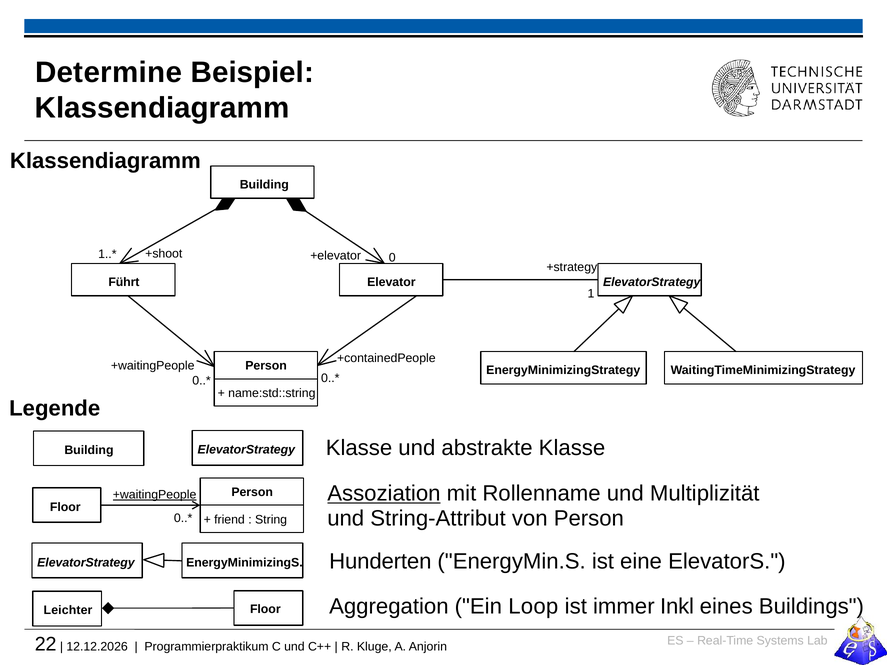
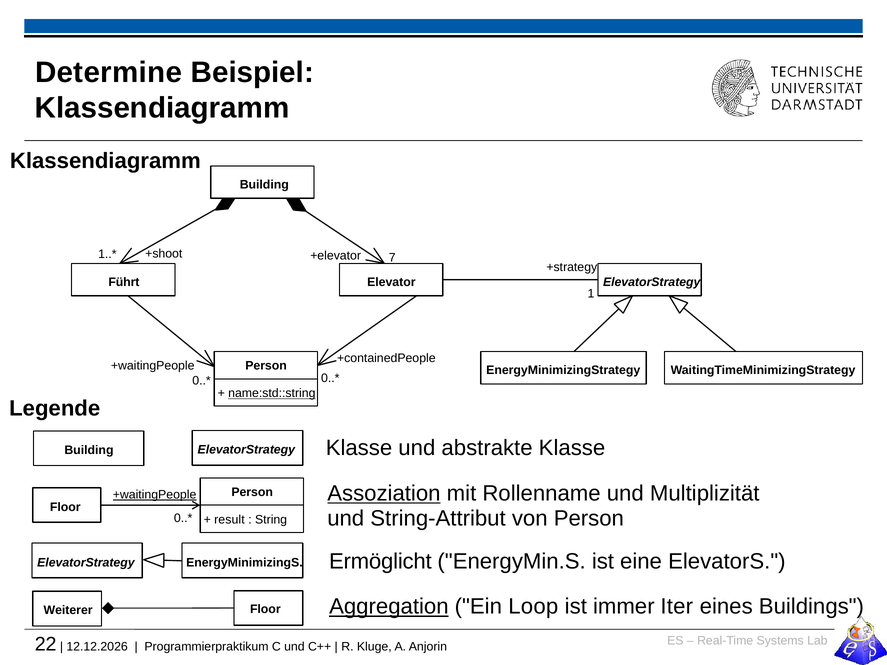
0: 0 -> 7 (392, 258)
name:std::string underline: none -> present (272, 394)
friend: friend -> result (229, 520)
Hunderten: Hunderten -> Ermöglicht (380, 562)
Leichter: Leichter -> Weiterer (68, 610)
Aggregation underline: none -> present (389, 607)
Inkl: Inkl -> Iter (677, 607)
